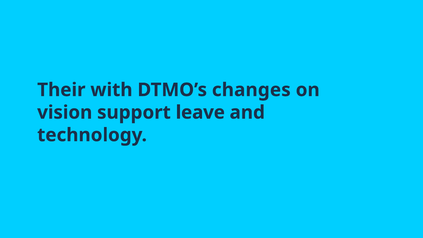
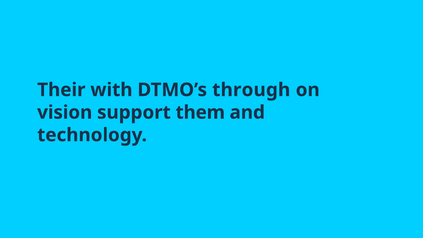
changes: changes -> through (251, 90)
leave: leave -> them (200, 112)
